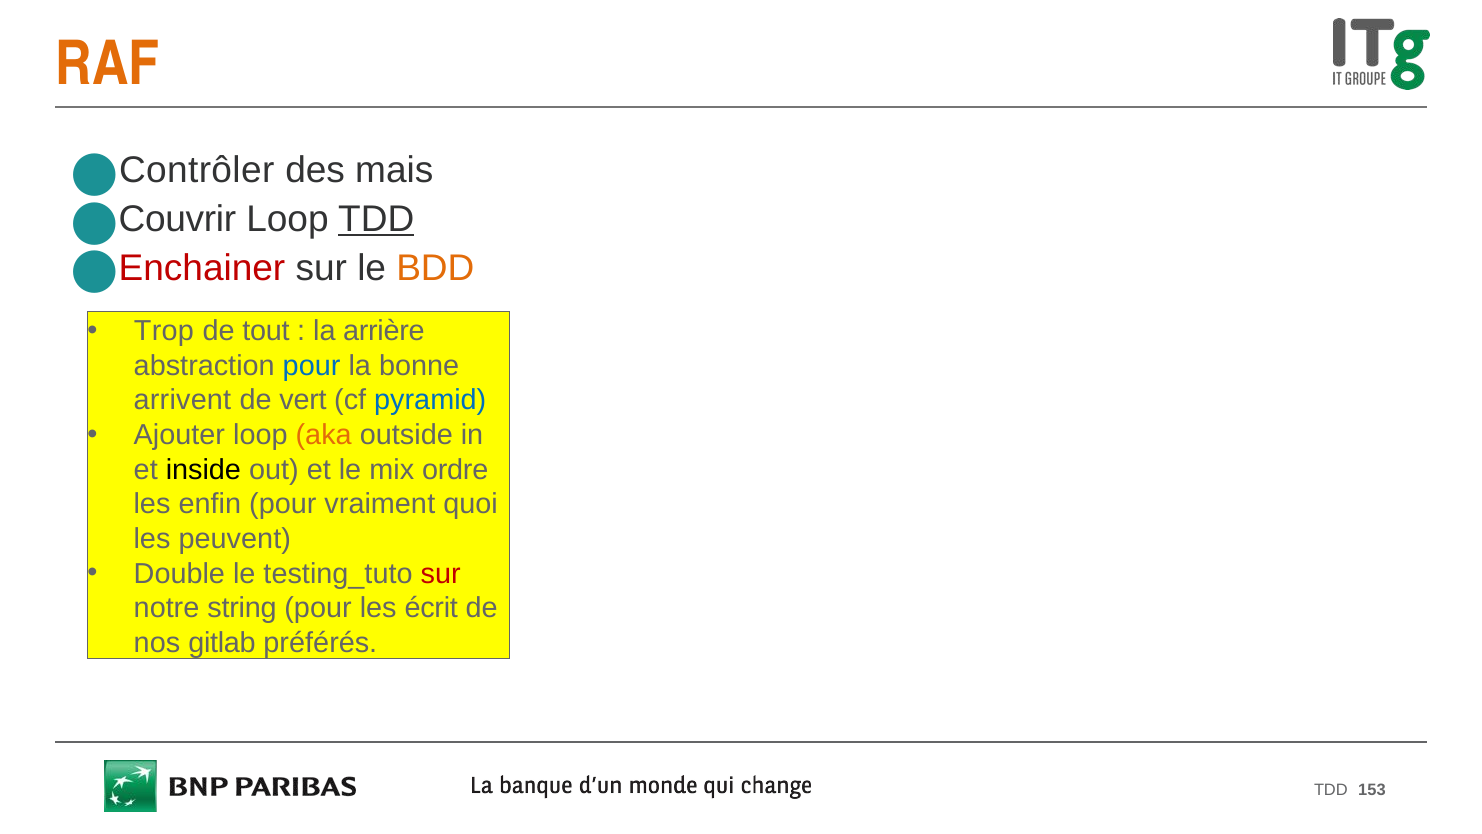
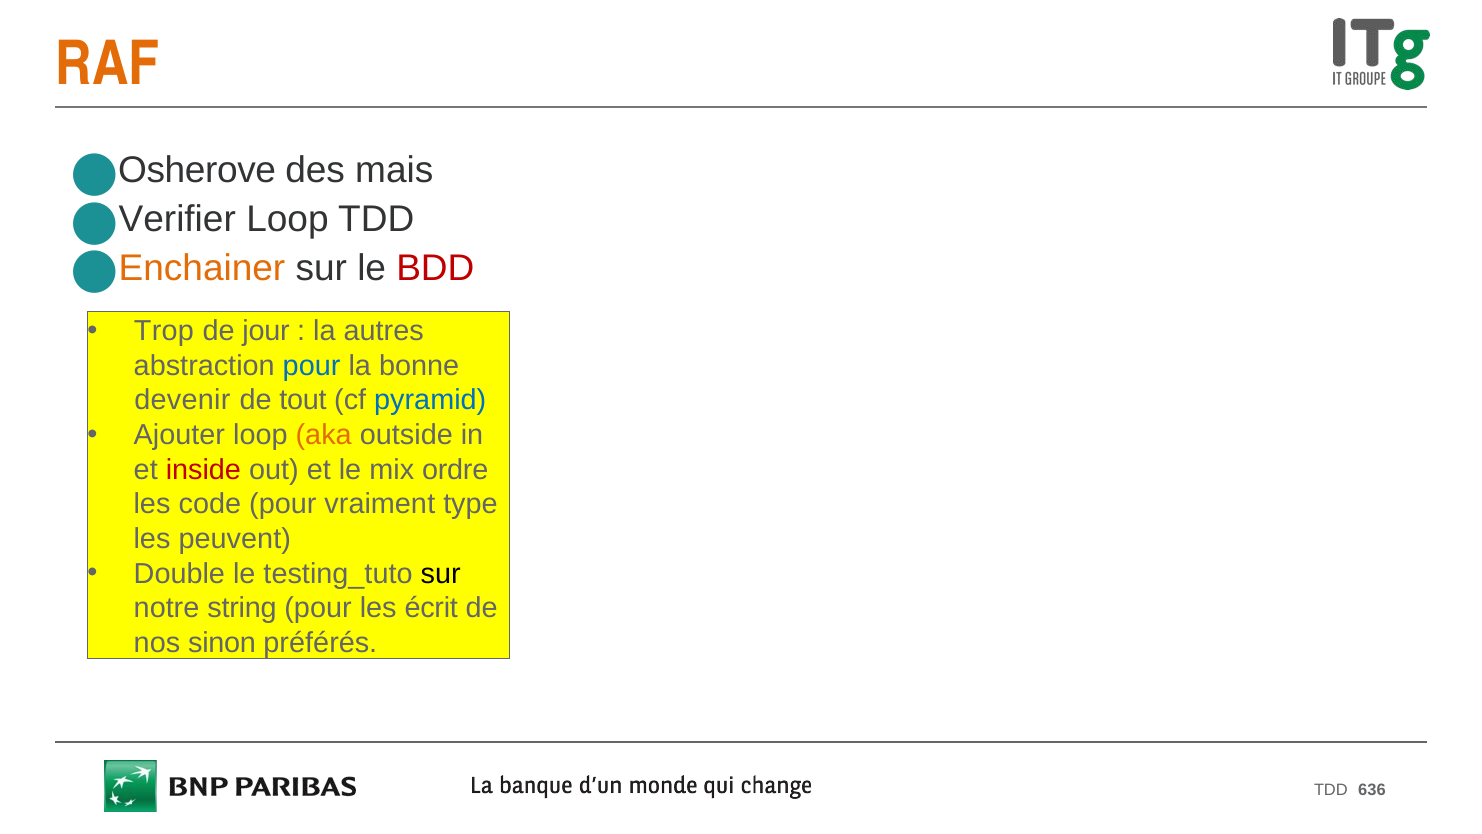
Contrôler: Contrôler -> Osherove (197, 170)
Couvrir: Couvrir -> Verifier (177, 219)
TDD underline: present -> none (376, 219)
Enchainer colour: red -> orange (202, 268)
BDD colour: orange -> red (435, 268)
tout: tout -> jour (266, 331)
arrière: arrière -> autres (384, 331)
arrivent: arrivent -> devenir (182, 400)
vert: vert -> tout (303, 400)
inside colour: black -> red (203, 469)
enfin: enfin -> code (210, 504)
quoi: quoi -> type (470, 504)
sur colour: red -> black (441, 573)
gitlab: gitlab -> sinon (222, 642)
153: 153 -> 636 (1372, 789)
